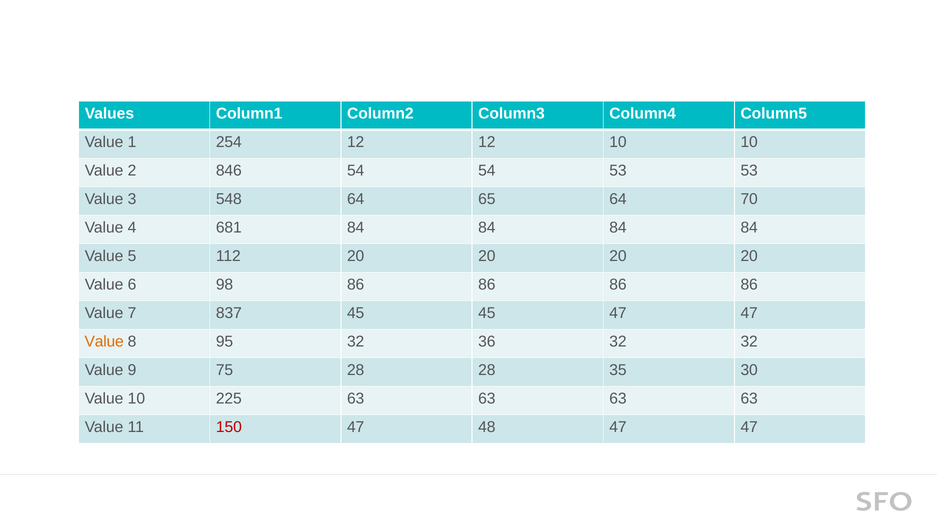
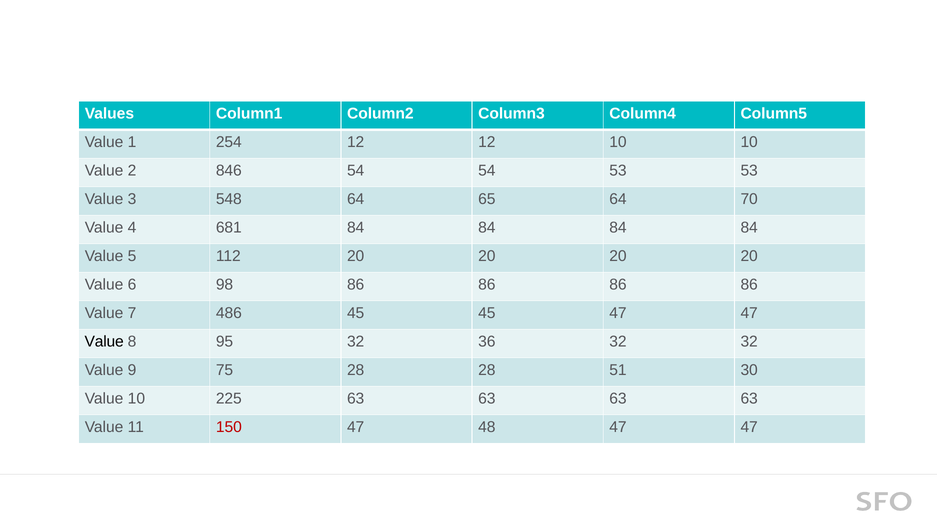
837: 837 -> 486 (229, 313)
Value colour: orange -> black (104, 342)
35: 35 -> 51 (618, 370)
